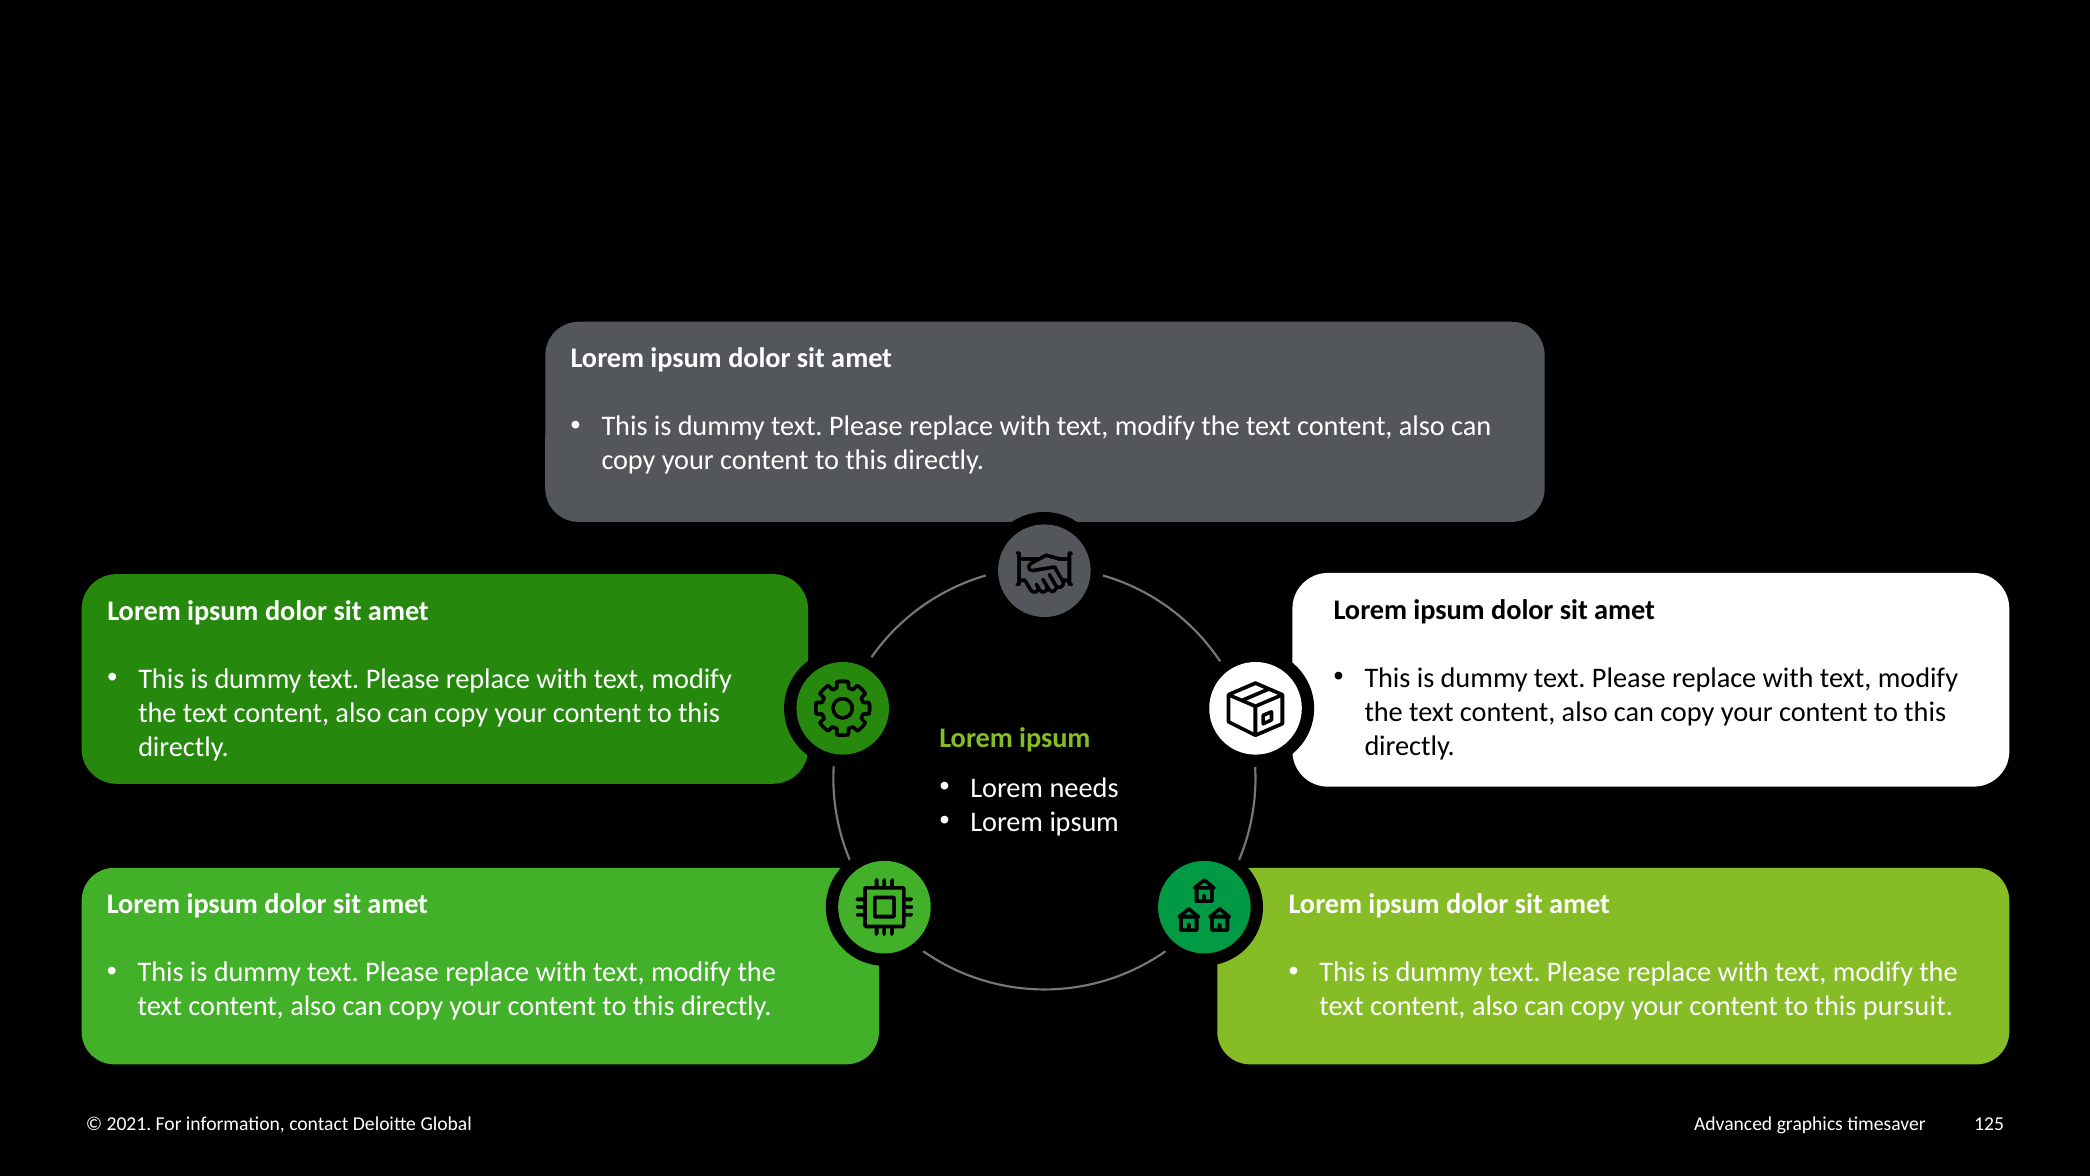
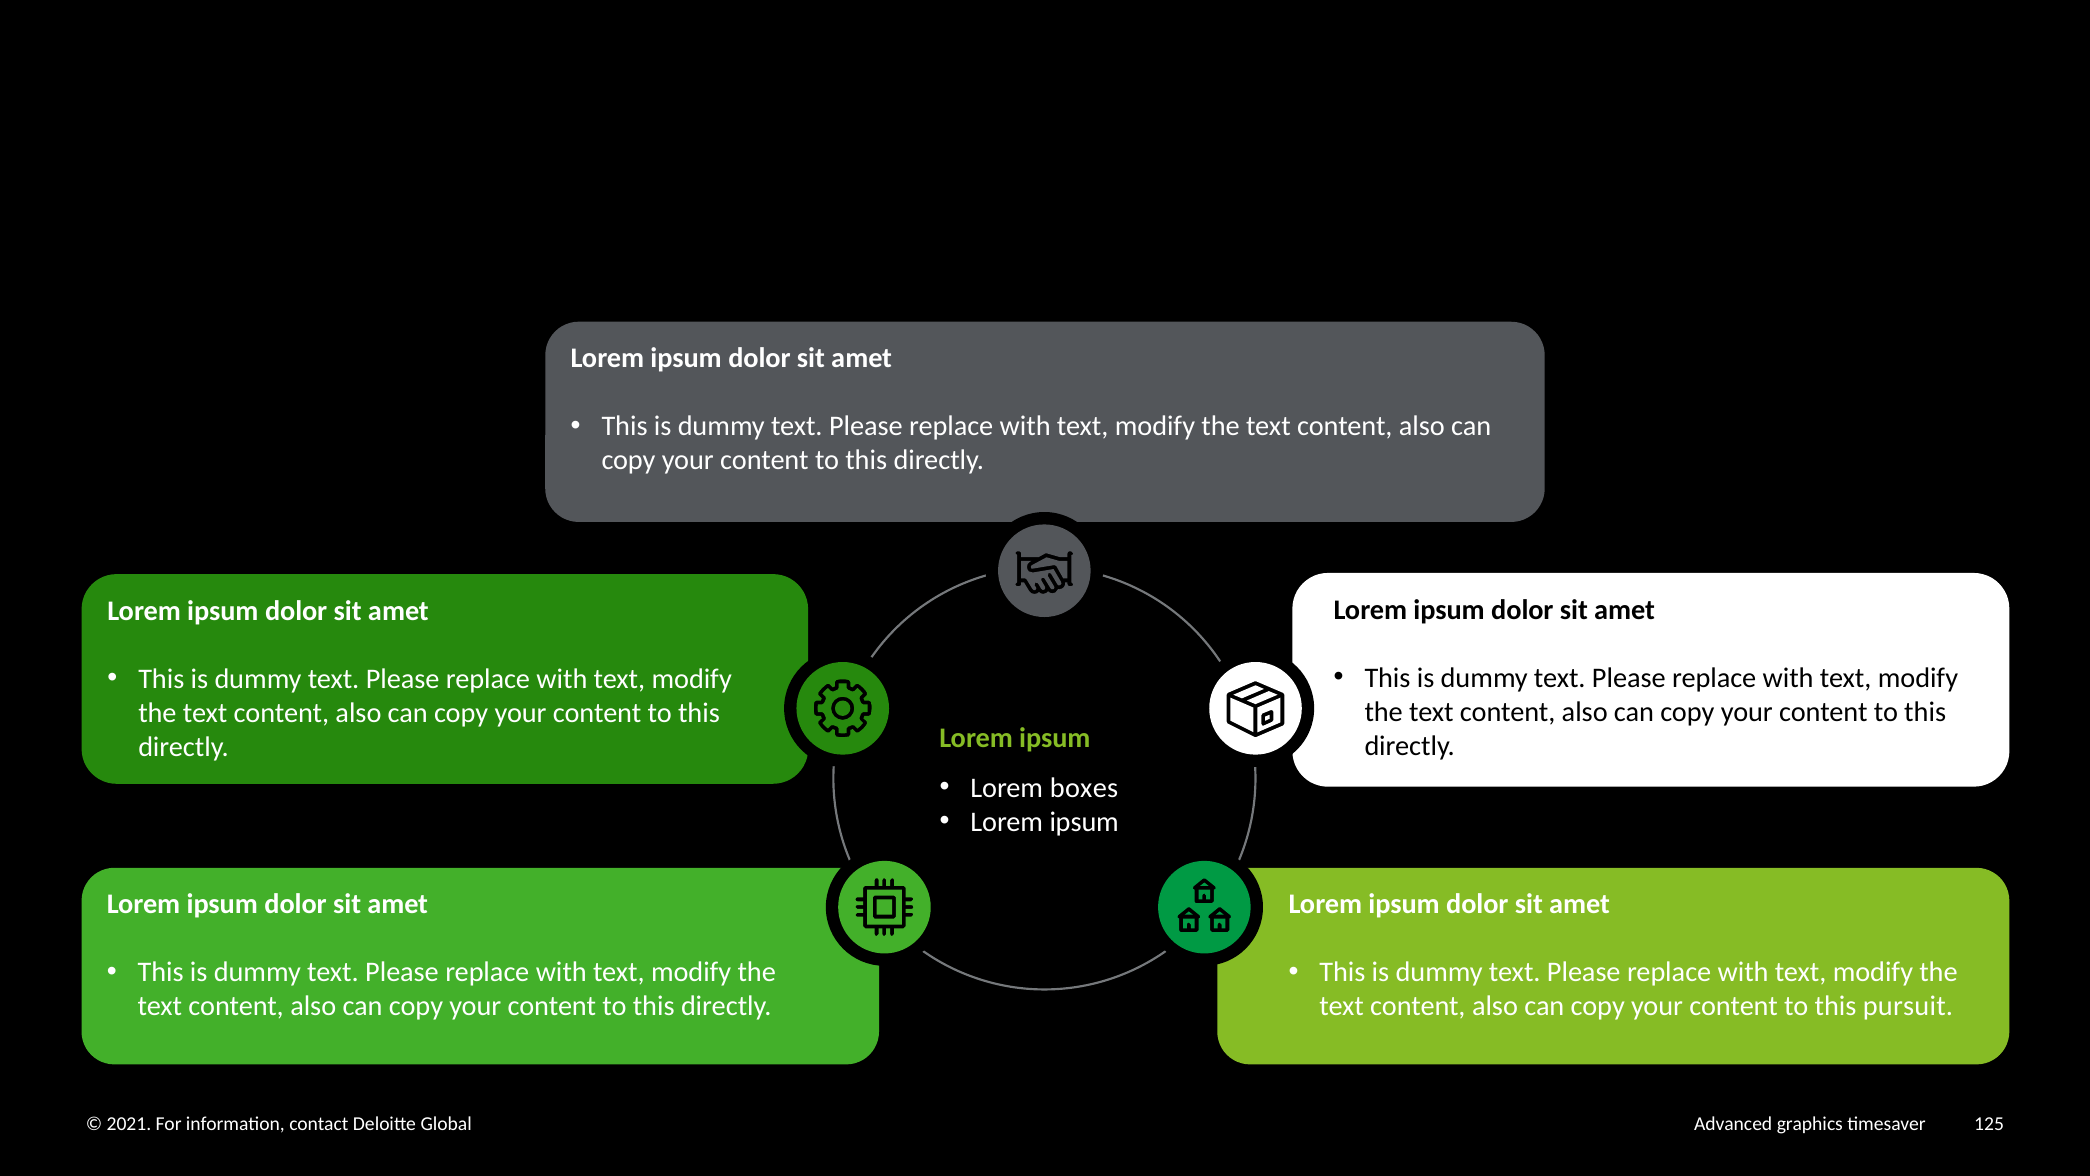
needs: needs -> boxes (1084, 788)
